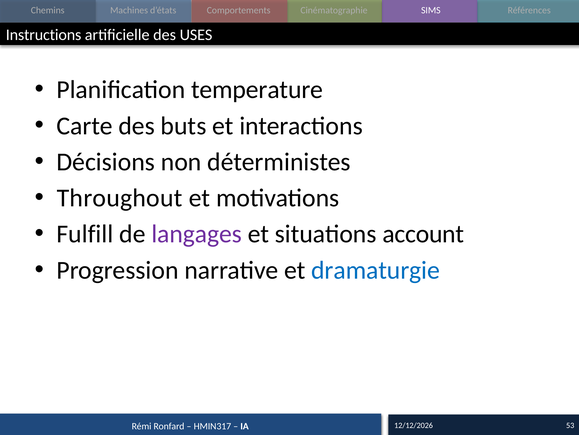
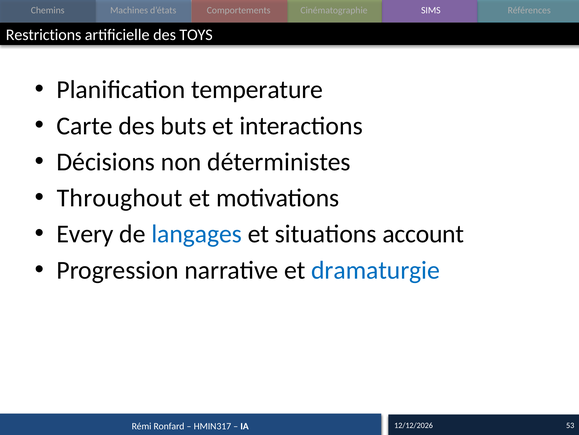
Instructions: Instructions -> Restrictions (44, 35)
USES: USES -> TOYS (196, 35)
Fulfill: Fulfill -> Every (85, 234)
langages colour: purple -> blue (197, 234)
